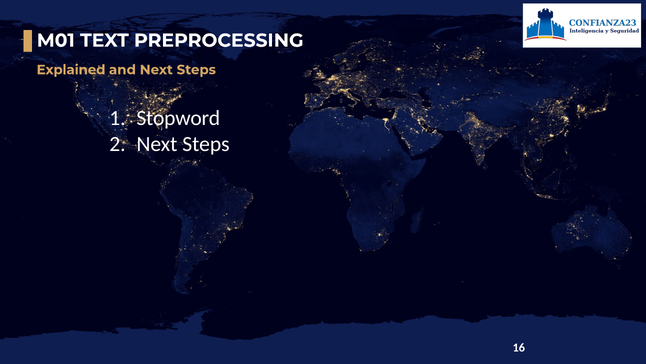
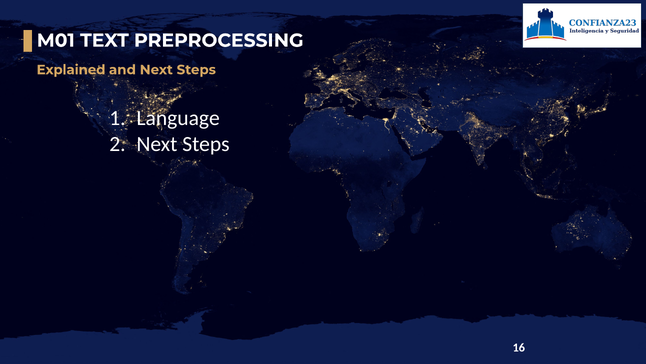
Stopword: Stopword -> Language (178, 118)
